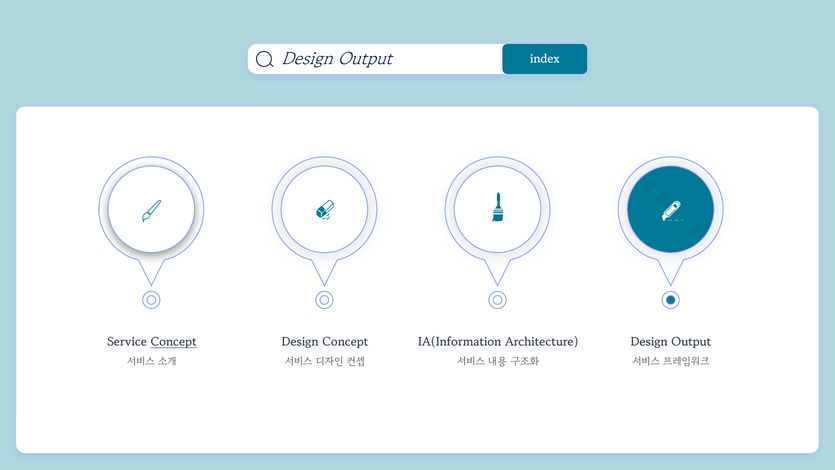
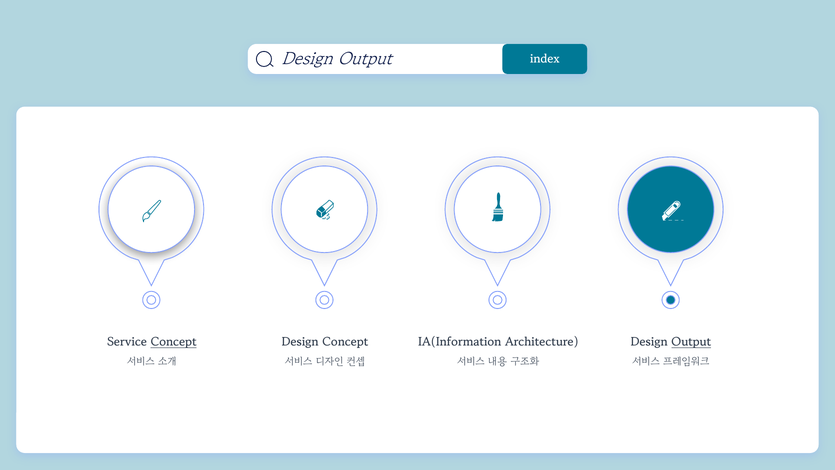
Output underline: none -> present (691, 342)
